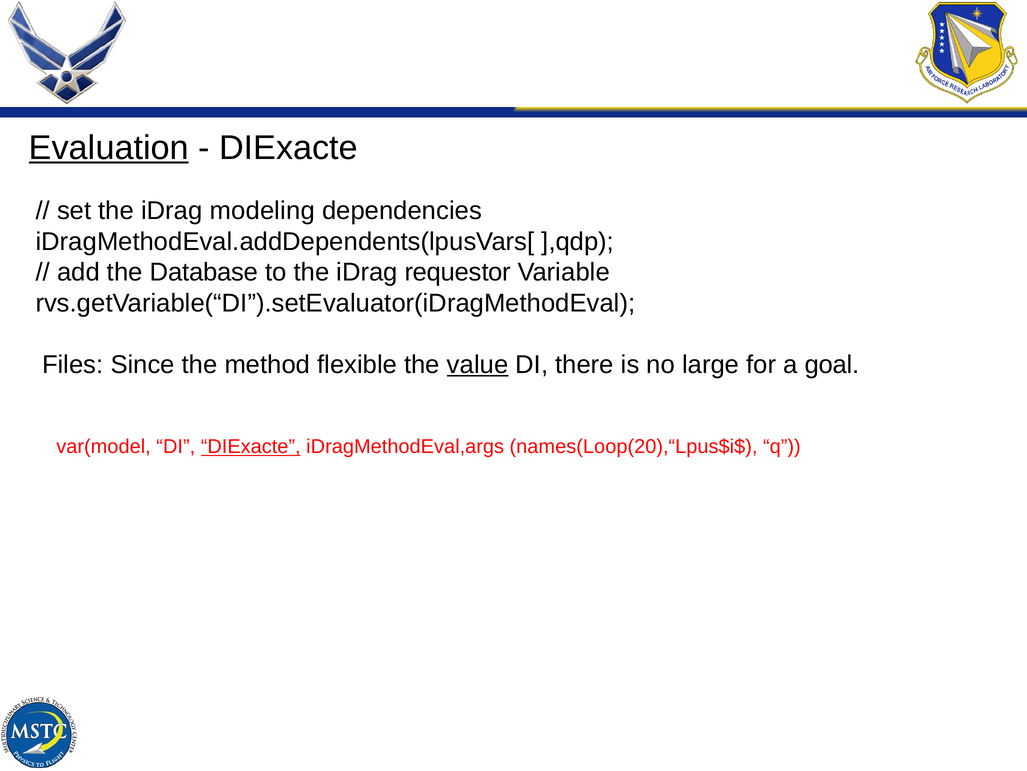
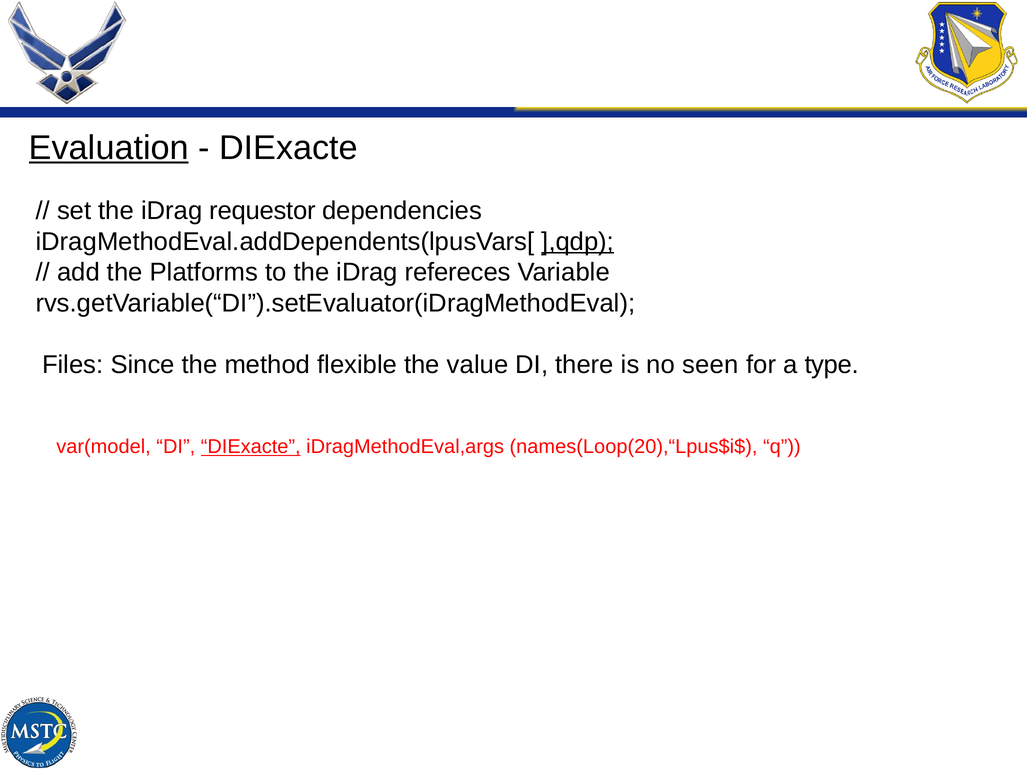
modeling: modeling -> requestor (262, 211)
],qdp underline: none -> present (578, 241)
Database: Database -> Platforms (204, 272)
requestor: requestor -> refereces (458, 272)
value underline: present -> none (478, 365)
large: large -> seen (710, 365)
goal: goal -> type (832, 365)
